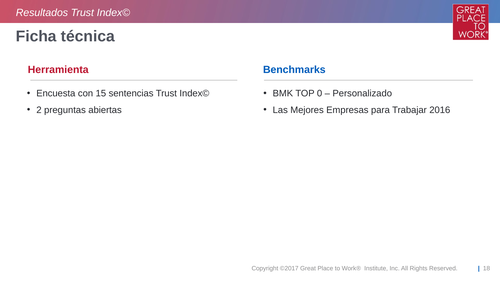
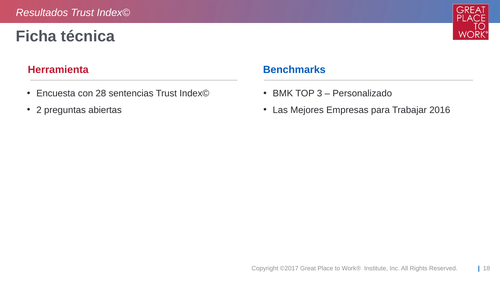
15: 15 -> 28 (101, 94)
0: 0 -> 3 (320, 94)
